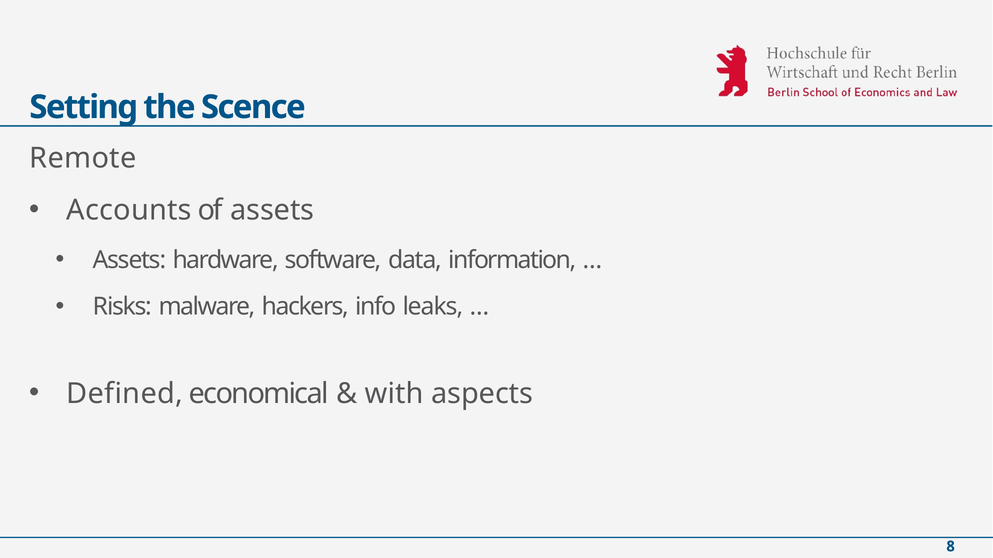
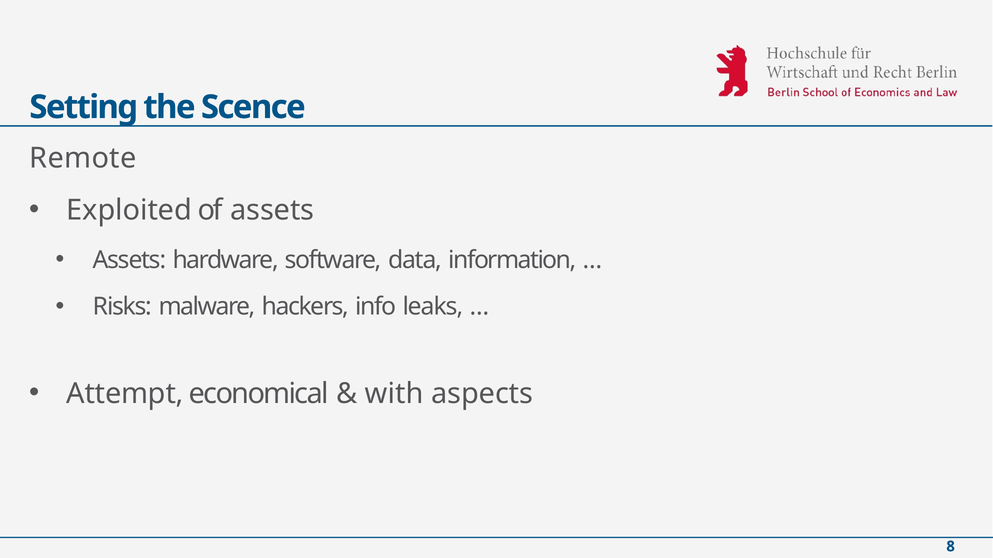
Accounts: Accounts -> Exploited (129, 210)
Defined: Defined -> Attempt (125, 393)
